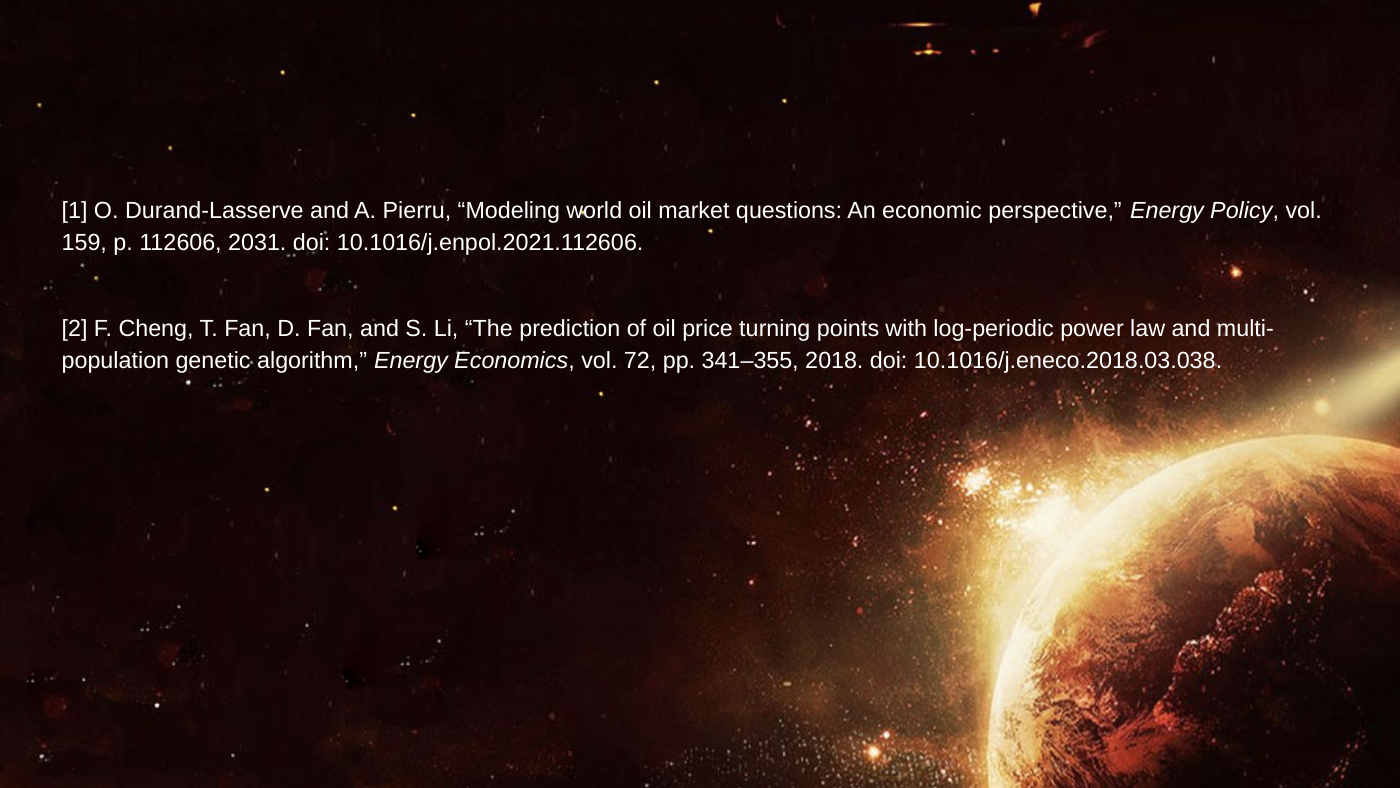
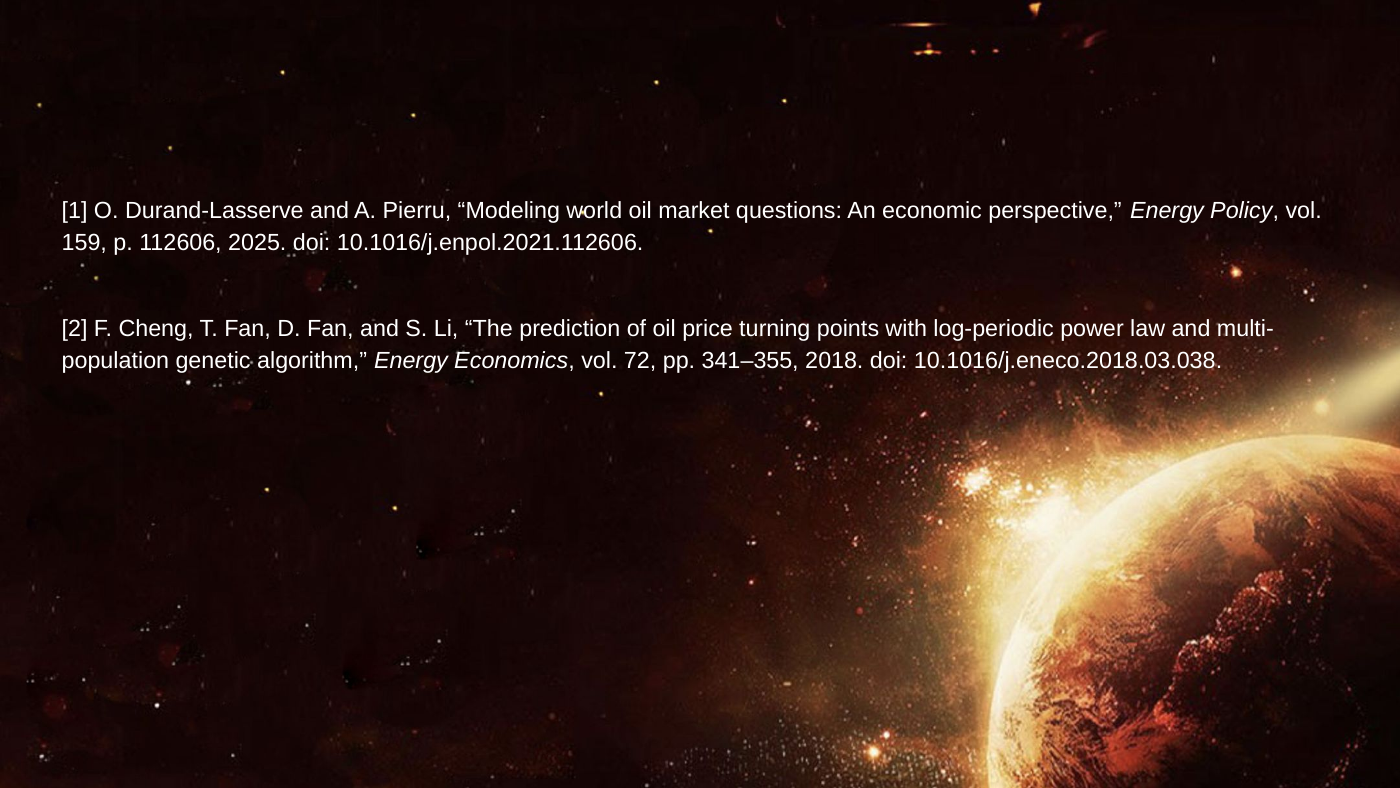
2031: 2031 -> 2025 (257, 242)
